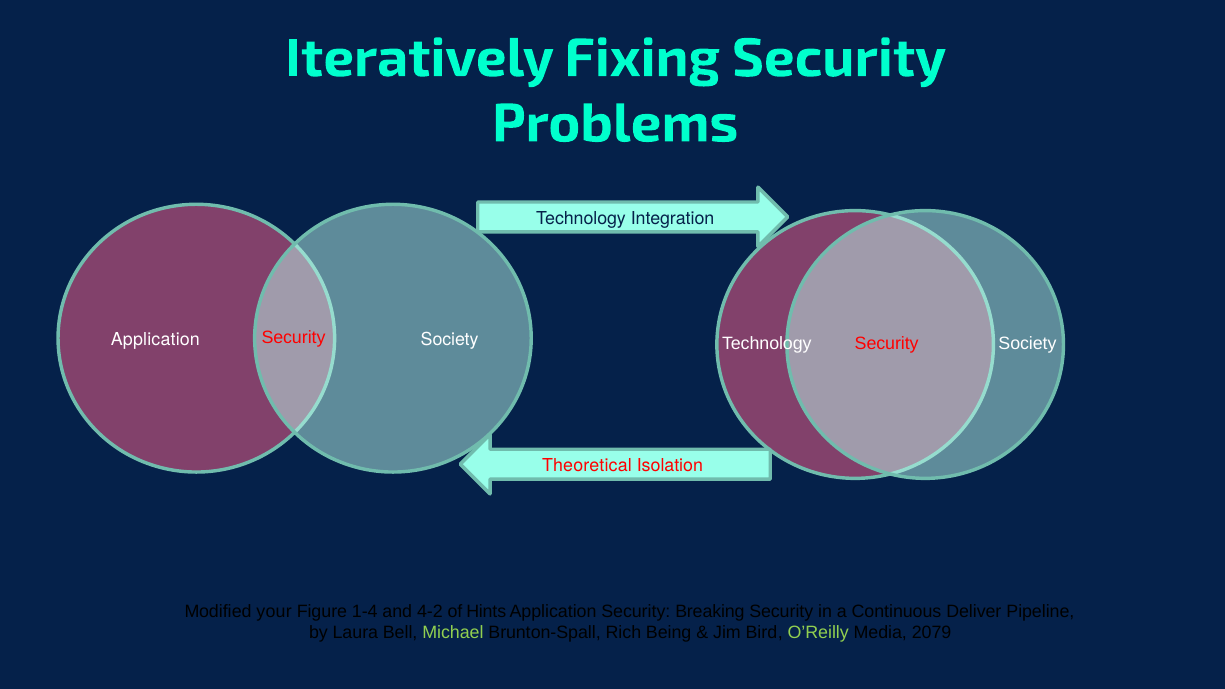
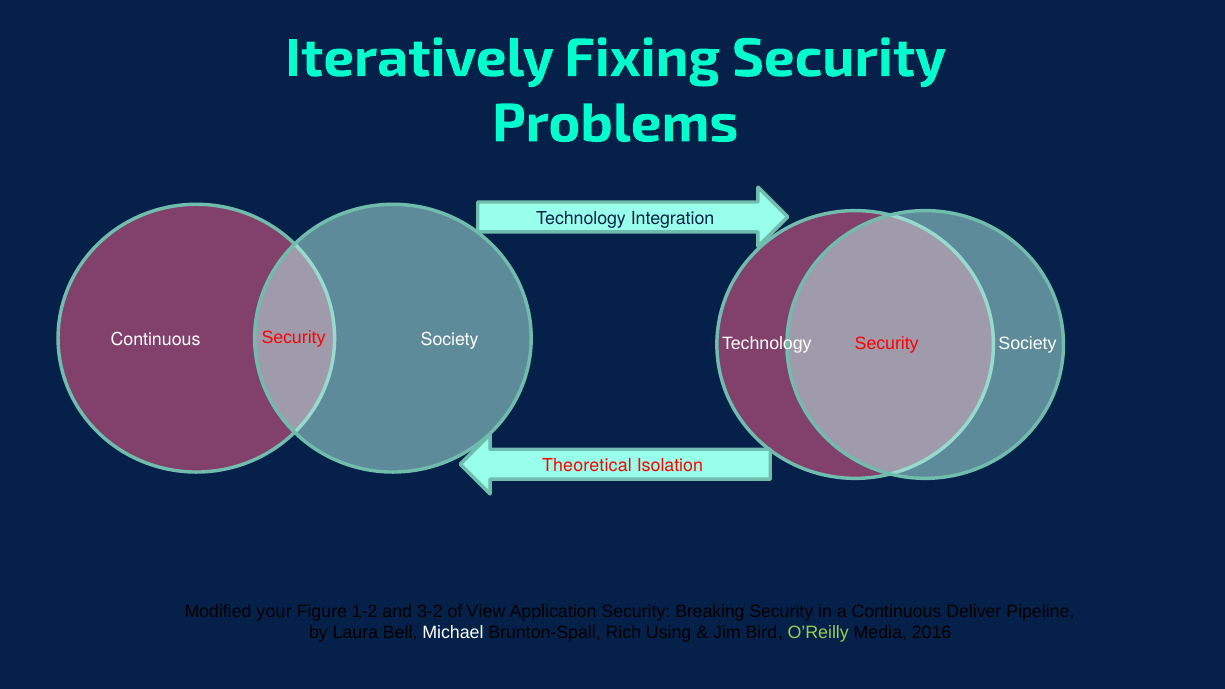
Application: Application -> Continuous (155, 339)
1-4: 1-4 -> 1-2 (365, 612)
4-2: 4-2 -> 3-2 (430, 612)
Hints: Hints -> View (486, 612)
Michael colour: light green -> white (453, 633)
Being: Being -> Using (669, 633)
2079: 2079 -> 2016 (932, 633)
